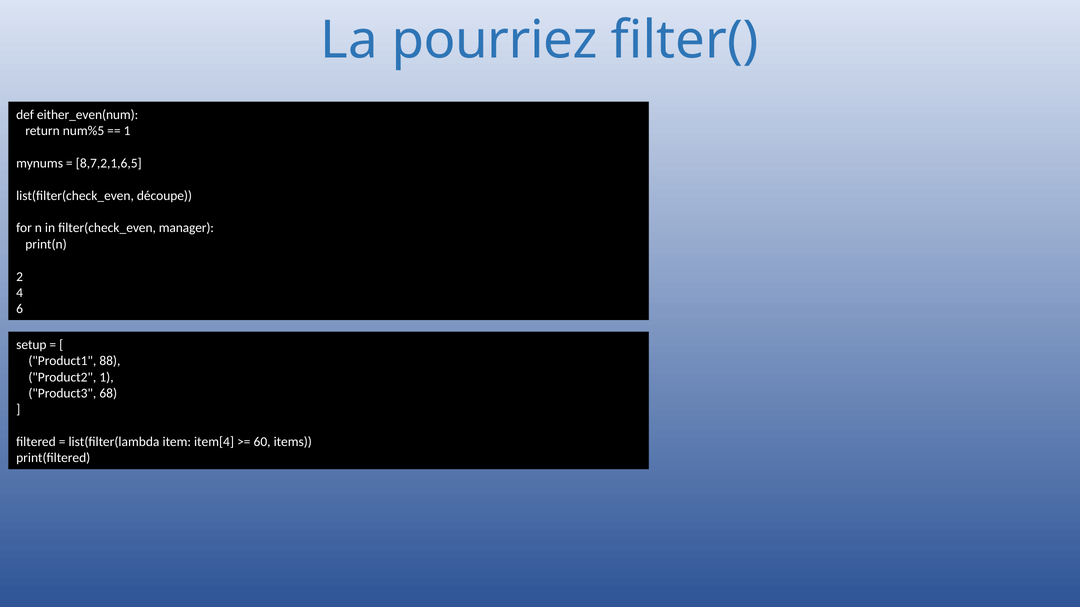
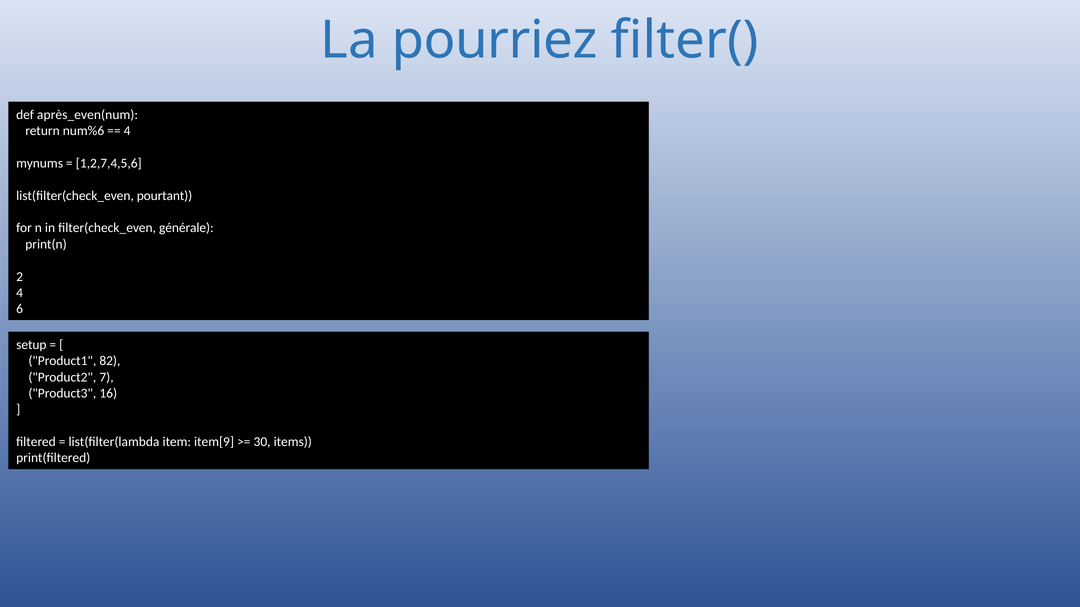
either_even(num: either_even(num -> après_even(num (88, 115)
num%5: num%5 -> num%6 (83, 131)
1: 1 -> 4 (127, 131)
8,7,2,1,6,5: 8,7,2,1,6,5 -> 1,2,7,4,5,6 (109, 163)
découpe: découpe -> pourtant (165, 196)
manager: manager -> générale (186, 228)
88: 88 -> 82 (110, 361)
Product2 1: 1 -> 7 (107, 377)
68: 68 -> 16 (108, 394)
item[4: item[4 -> item[9 (214, 442)
60: 60 -> 30 (262, 442)
